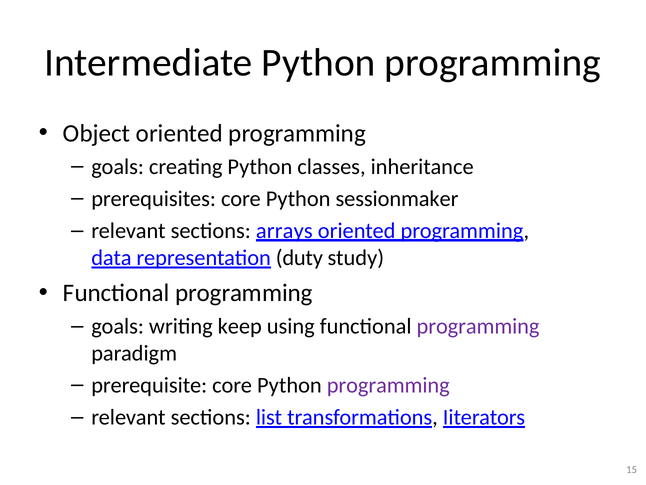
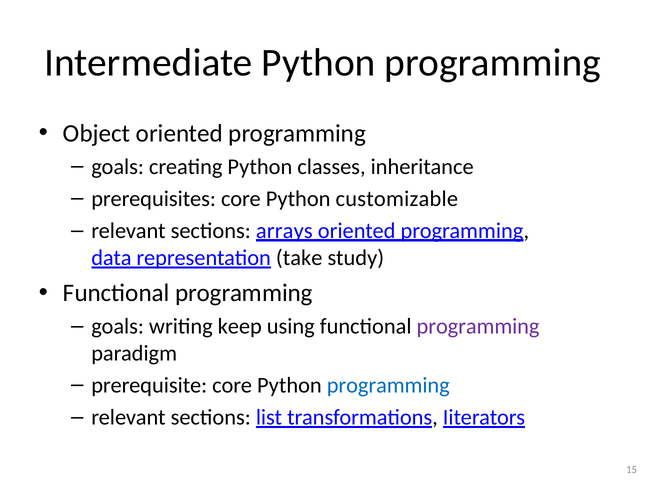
sessionmaker: sessionmaker -> customizable (397, 198)
duty: duty -> take (299, 258)
programming colour: purple -> blue (388, 385)
